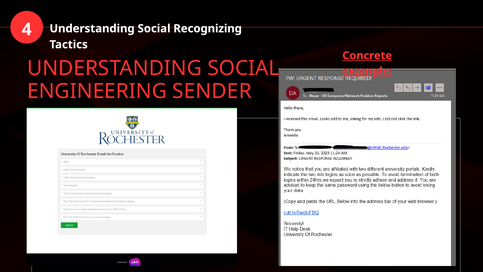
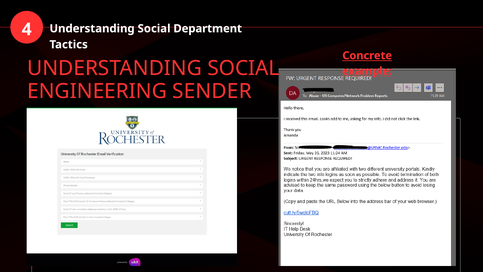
Recognizing: Recognizing -> Department (208, 29)
